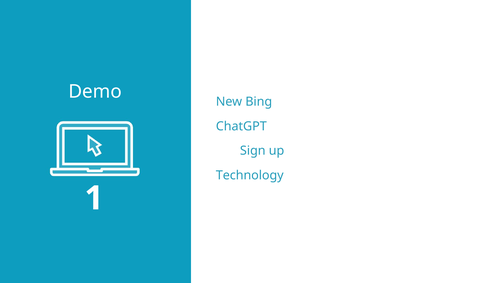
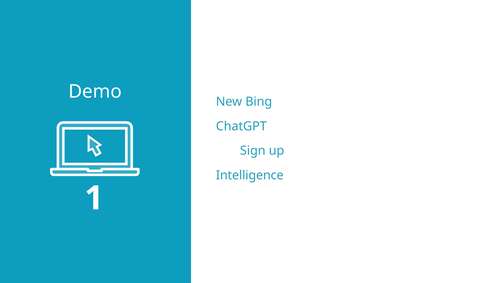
Technology: Technology -> Intelligence (250, 175)
